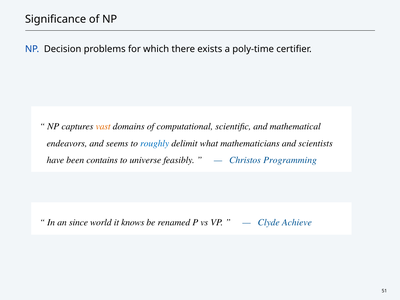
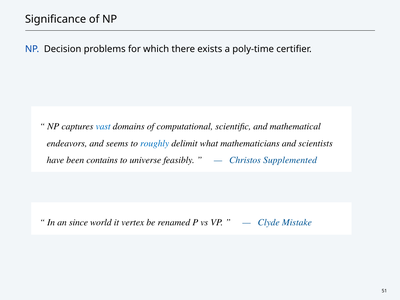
vast colour: orange -> blue (103, 126)
Programming: Programming -> Supplemented (290, 160)
knows: knows -> vertex (133, 222)
Achieve: Achieve -> Mistake (297, 222)
